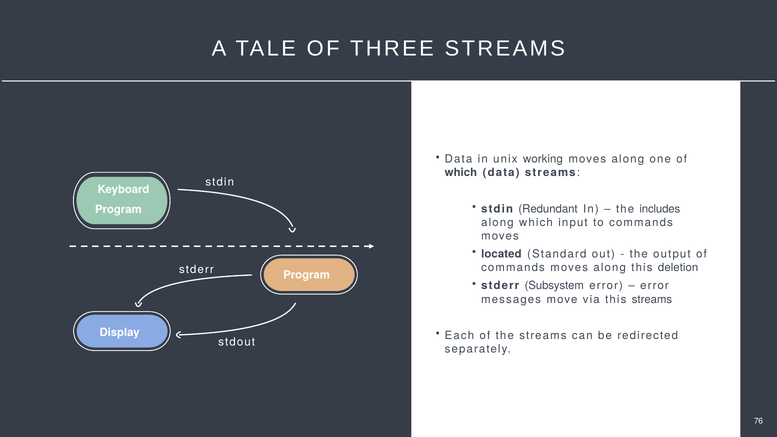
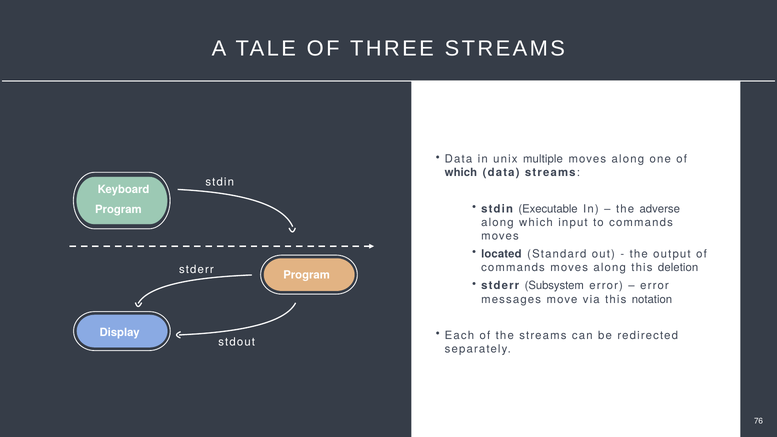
working: working -> multiple (543, 159)
Redundant: Redundant -> Executable (548, 209)
includes: includes -> adverse (660, 209)
this streams: streams -> notation (652, 300)
